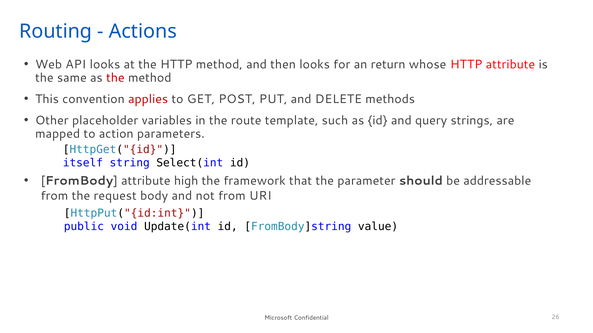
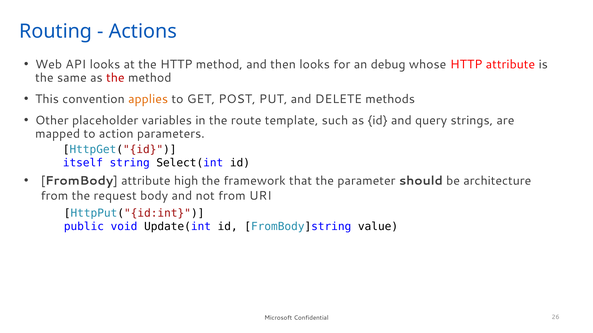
return: return -> debug (388, 64)
applies colour: red -> orange (148, 99)
addressable: addressable -> architecture (497, 181)
